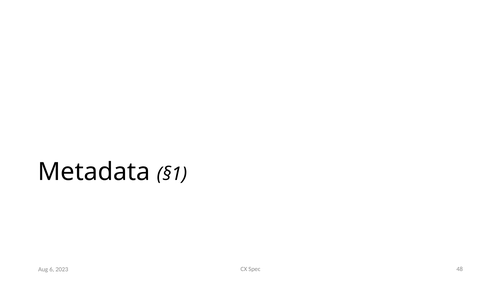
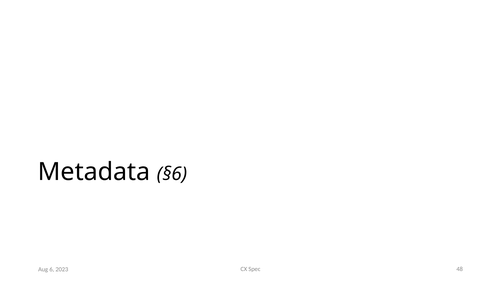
§1: §1 -> §6 (172, 174)
